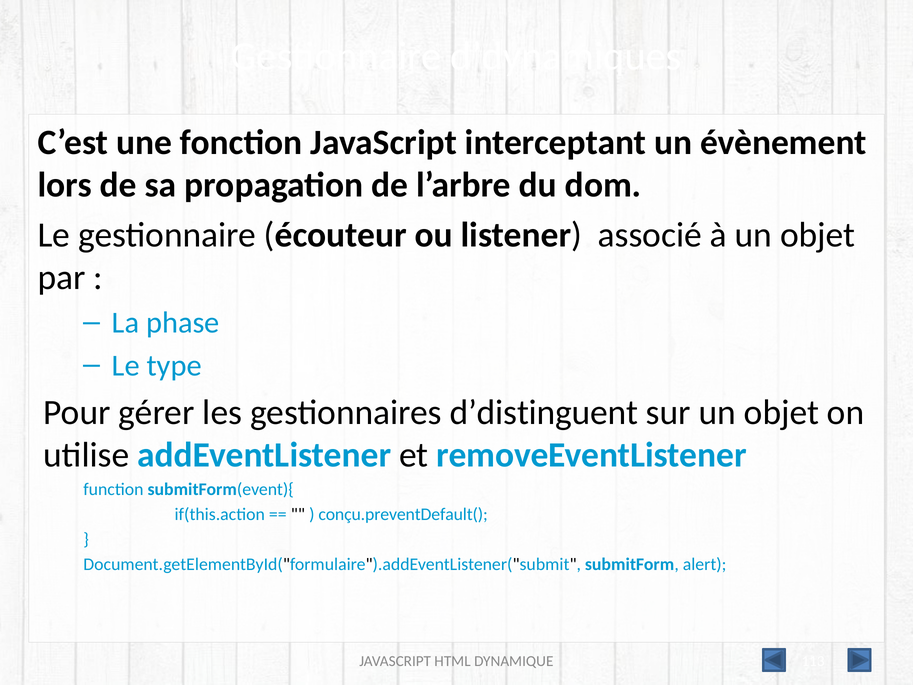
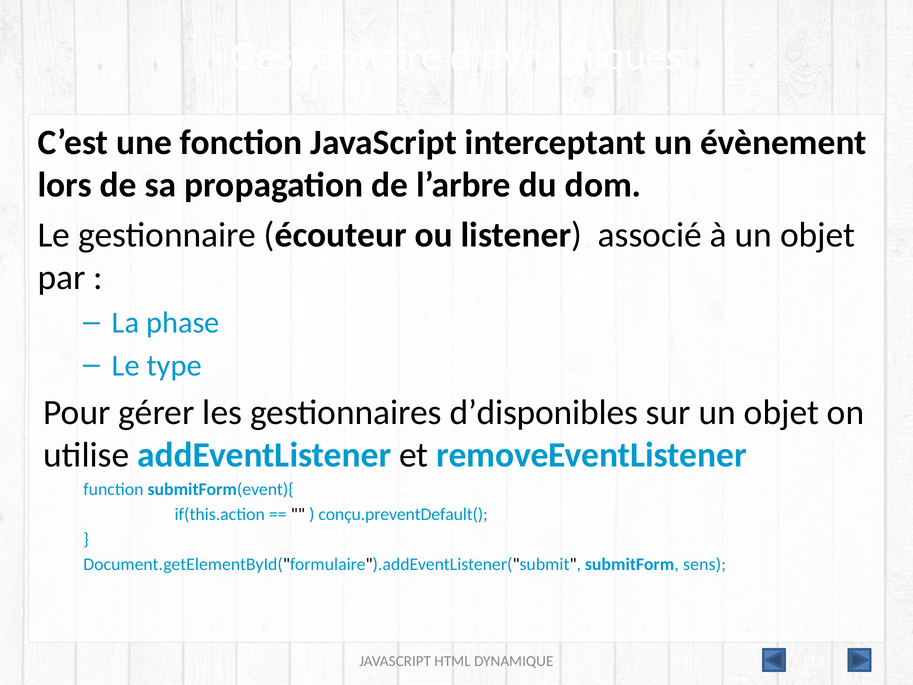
d’distinguent: d’distinguent -> d’disponibles (544, 412)
alert: alert -> sens (705, 564)
